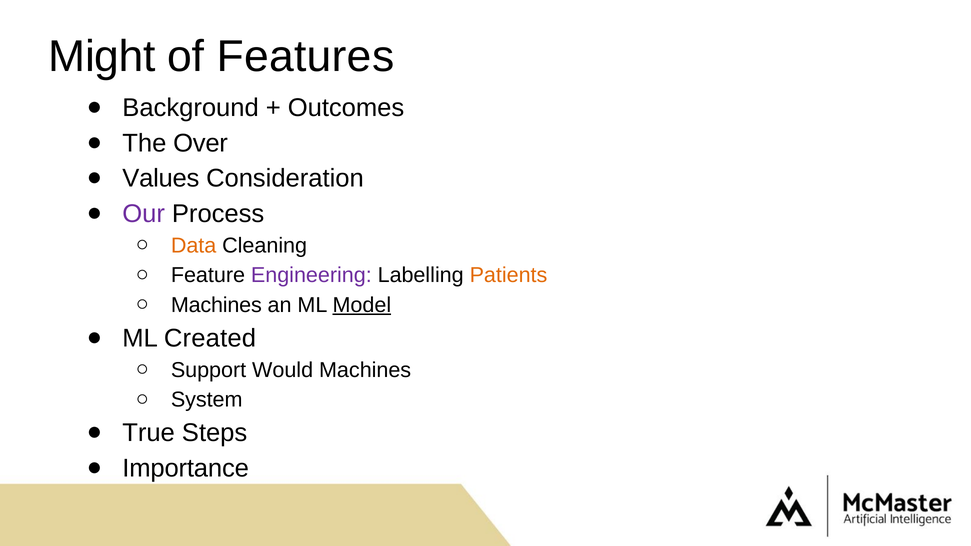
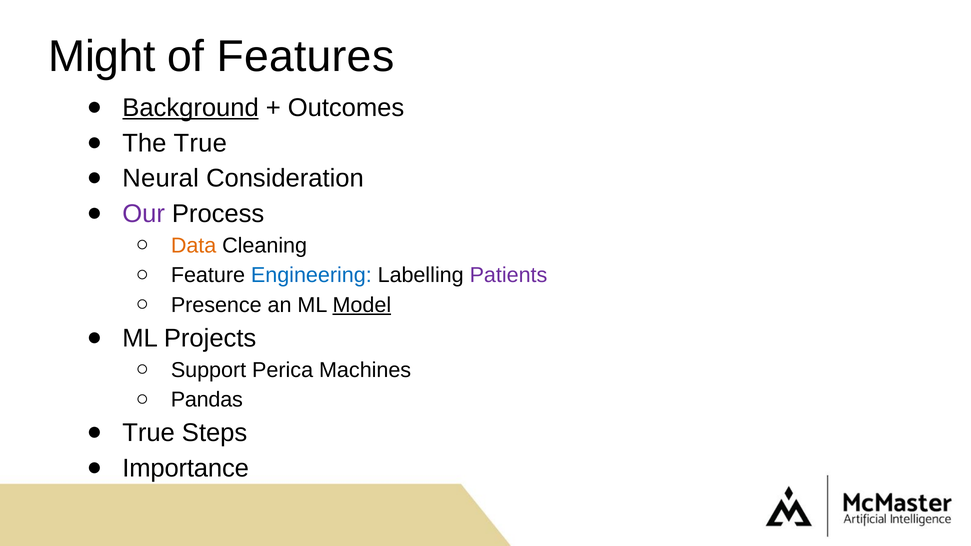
Background underline: none -> present (191, 108)
The Over: Over -> True (200, 143)
Values: Values -> Neural (161, 178)
Engineering colour: purple -> blue (311, 275)
Patients colour: orange -> purple (508, 275)
Machines: Machines -> Presence (216, 305)
Created: Created -> Projects (210, 338)
Would: Would -> Perica (283, 370)
System: System -> Pandas (207, 400)
